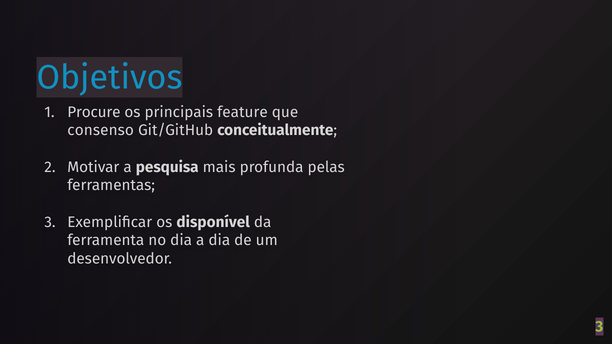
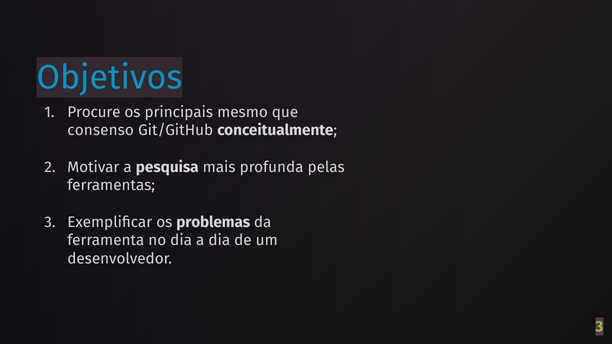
feature: feature -> mesmo (242, 112)
disponível: disponível -> problemas (213, 222)
